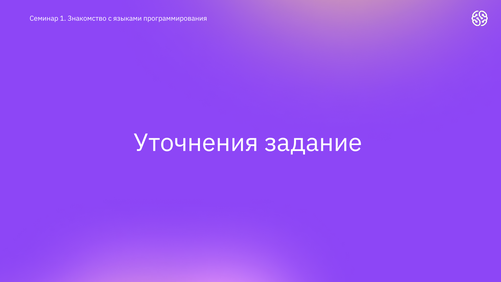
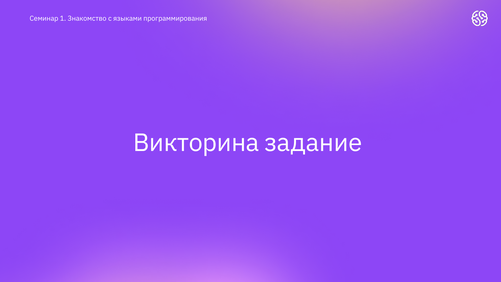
Уточнения: Уточнения -> Викторина (196, 143)
